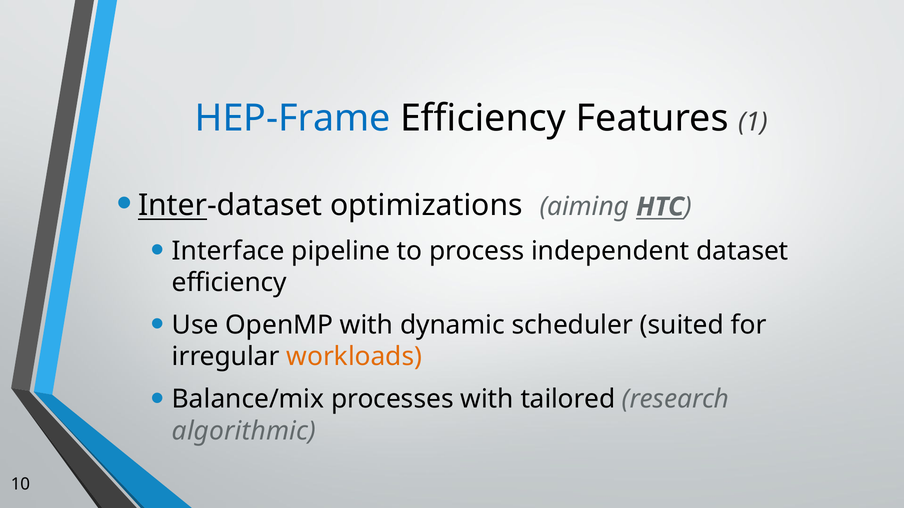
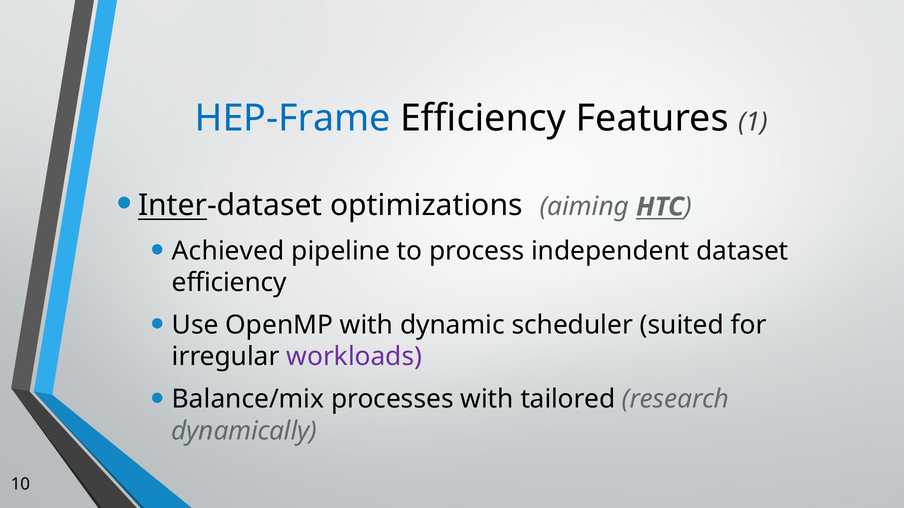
Interface: Interface -> Achieved (228, 251)
workloads colour: orange -> purple (354, 357)
algorithmic: algorithmic -> dynamically (244, 431)
